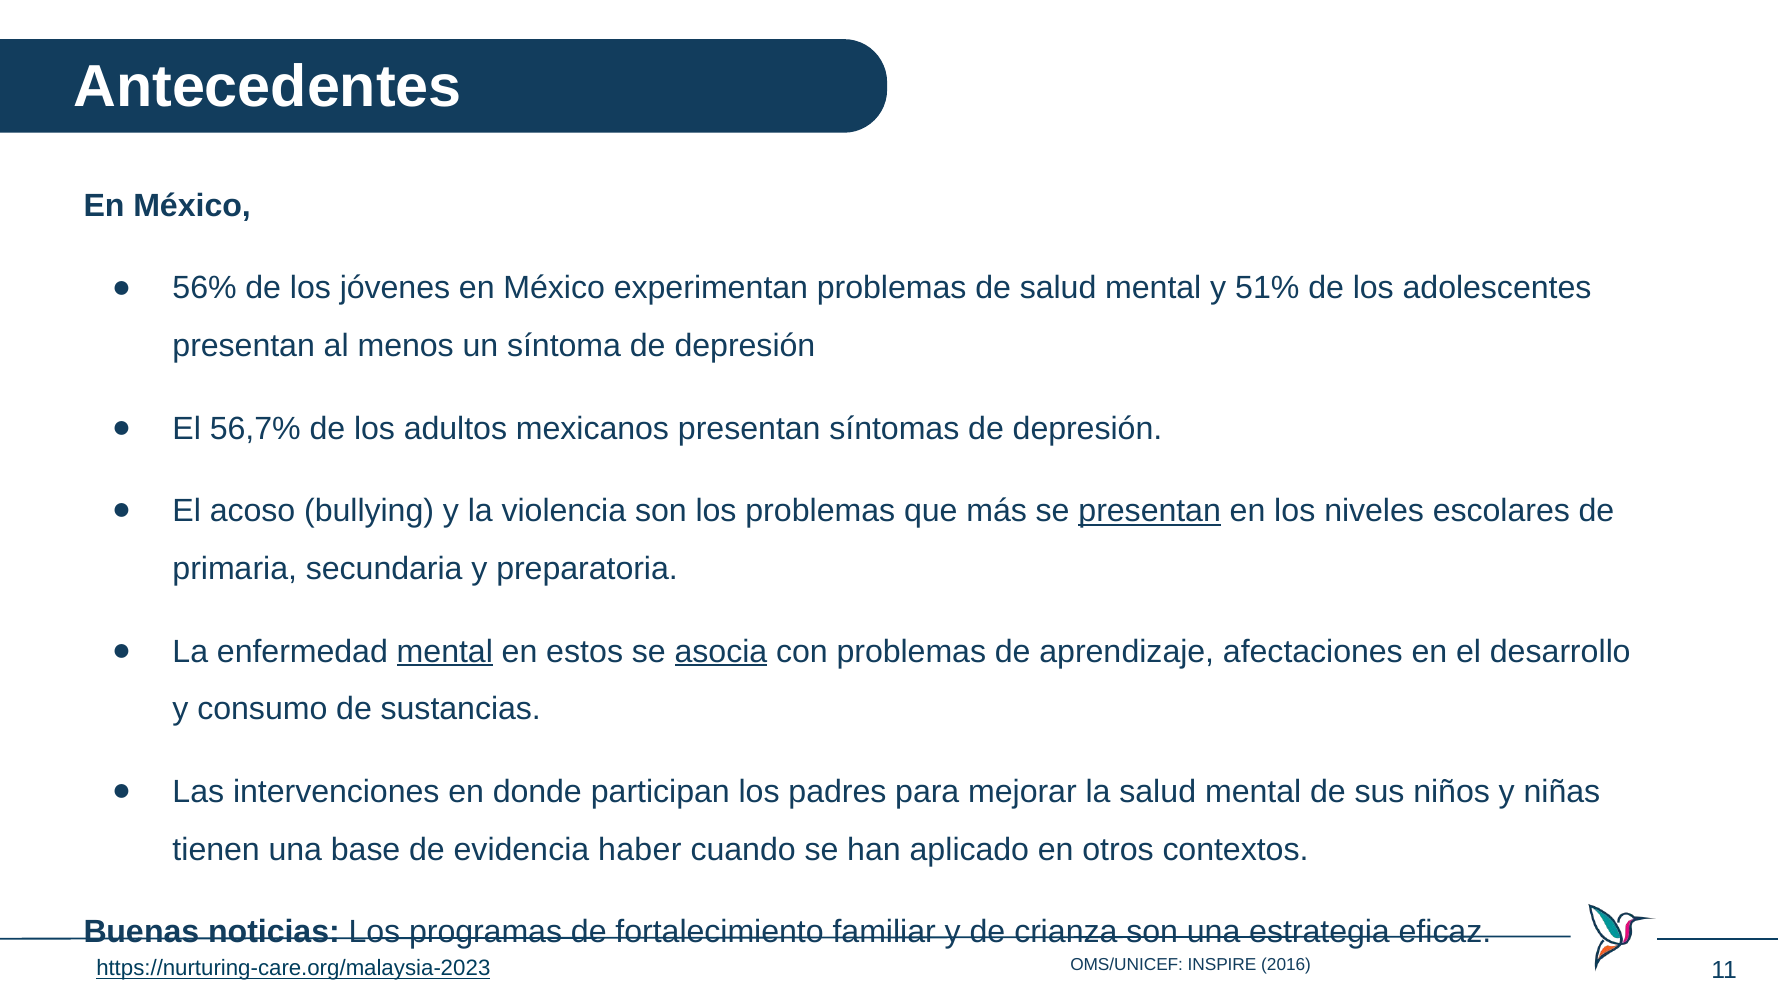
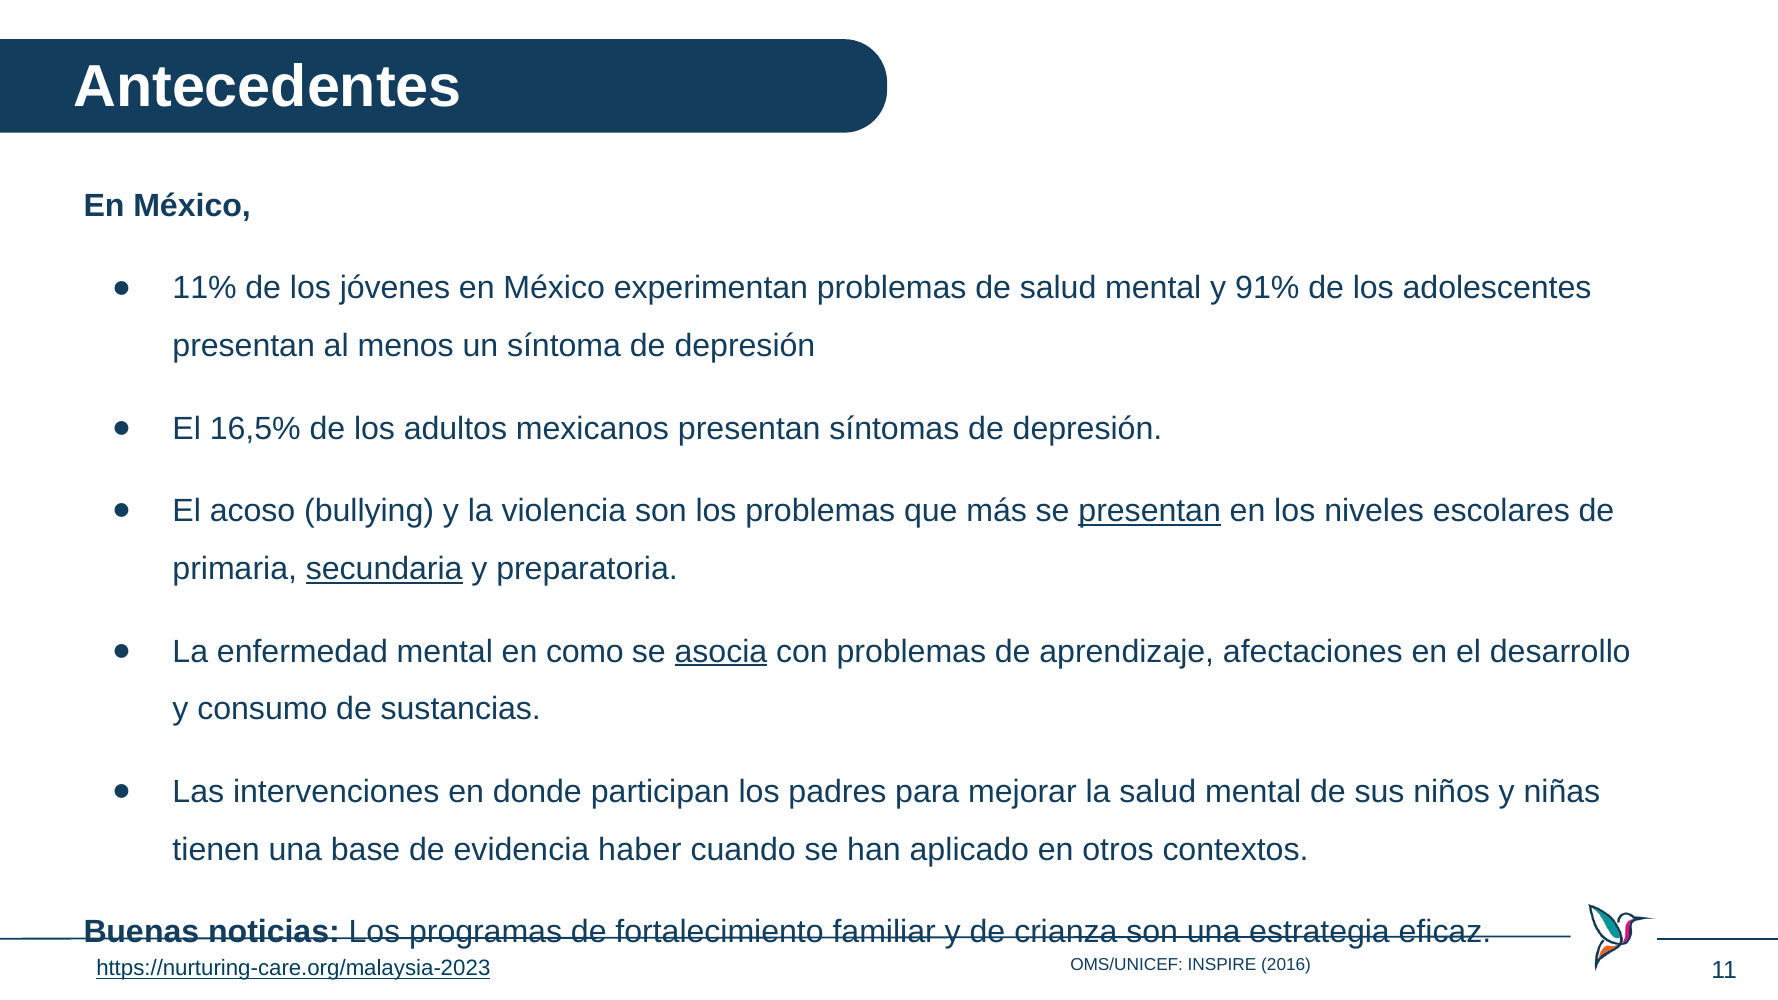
56%: 56% -> 11% (205, 288)
51%: 51% -> 91% (1267, 288)
56,7%: 56,7% -> 16,5% (255, 429)
secundaria underline: none -> present (384, 569)
mental underline: present -> none (445, 652)
estos: estos -> como (585, 652)
